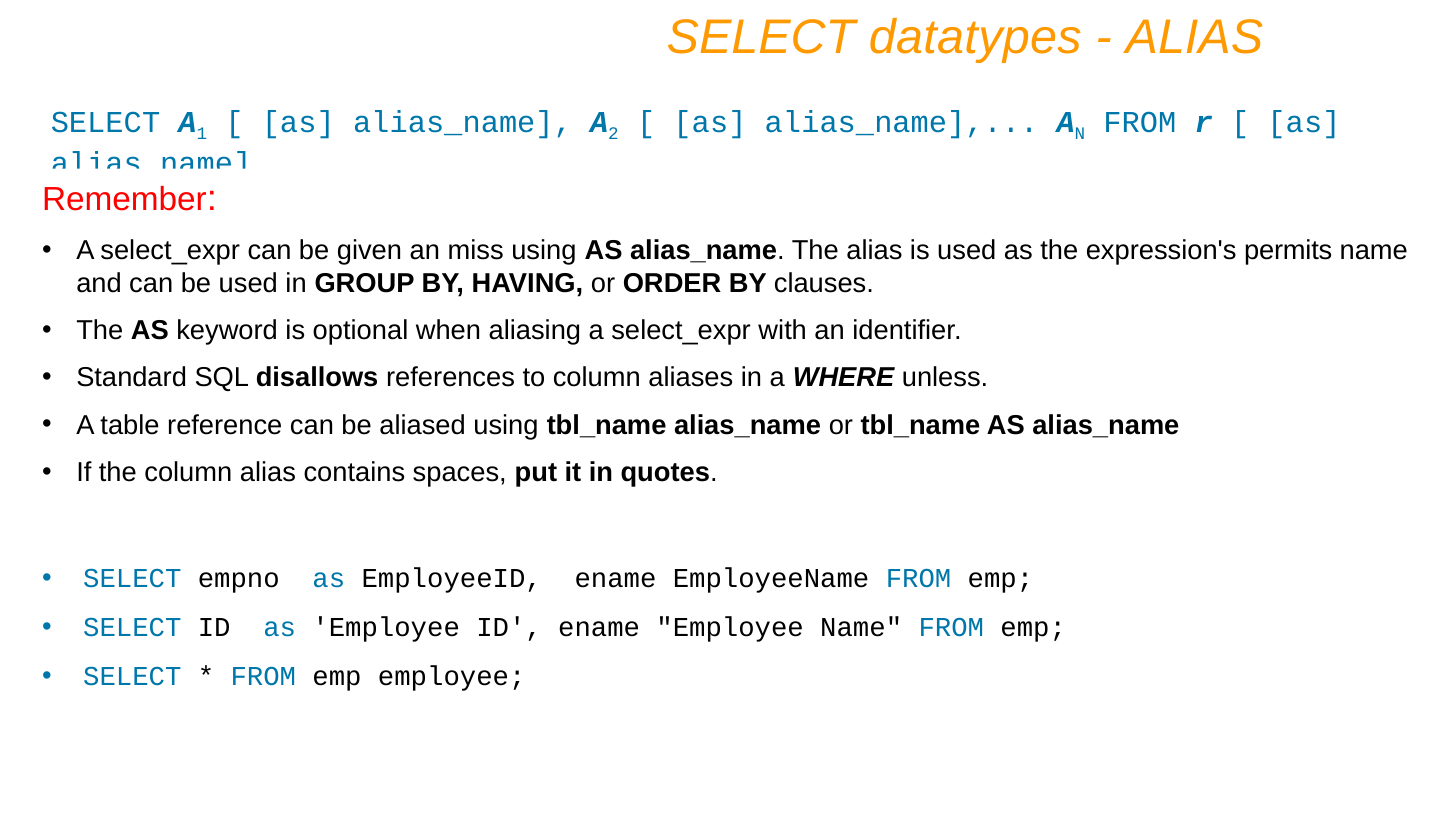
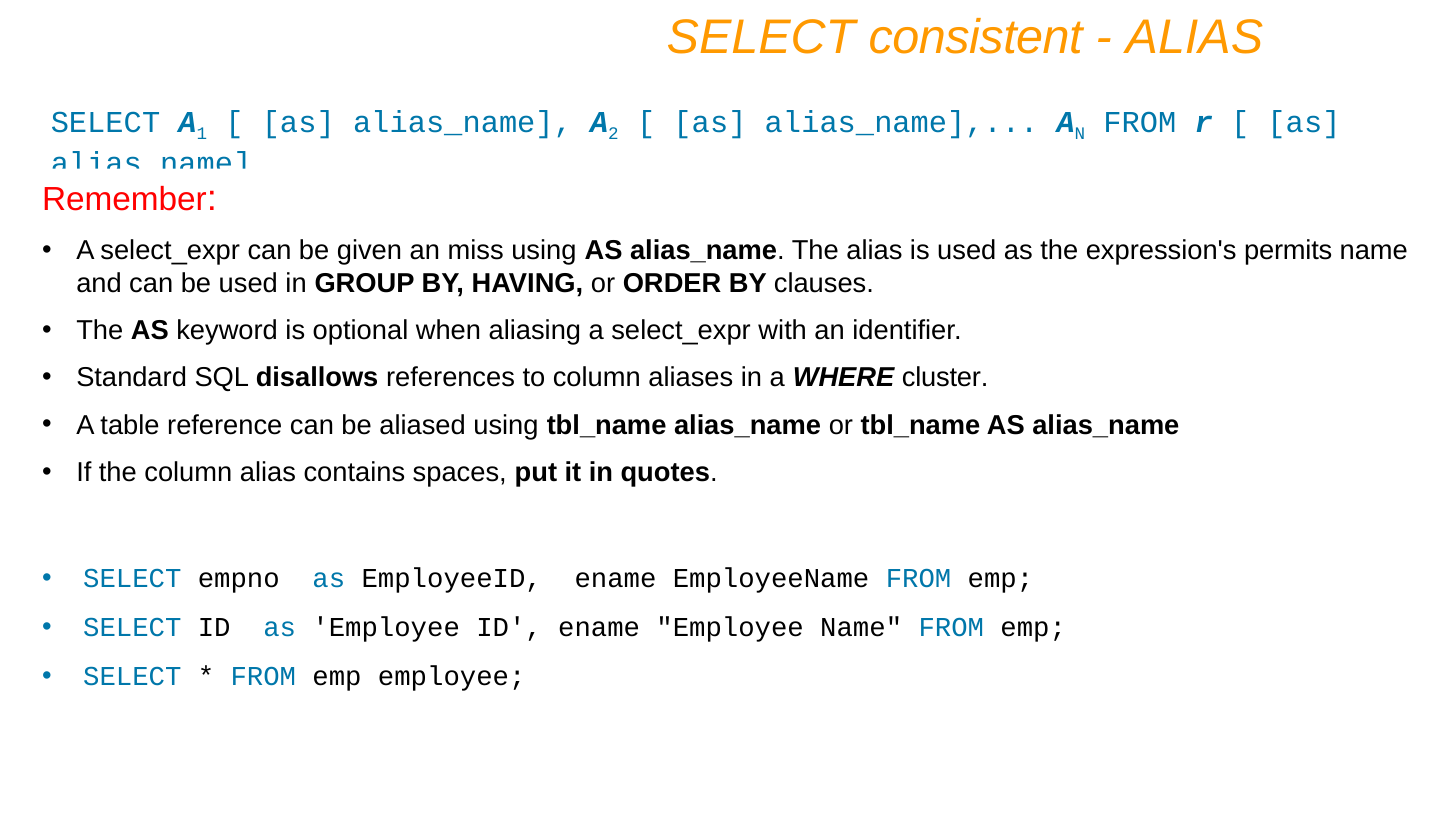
datatypes: datatypes -> consistent (976, 38)
unless: unless -> cluster (945, 378)
